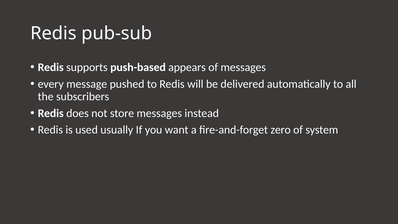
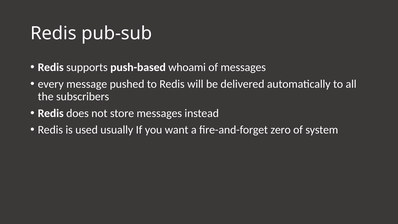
appears: appears -> whoami (187, 67)
